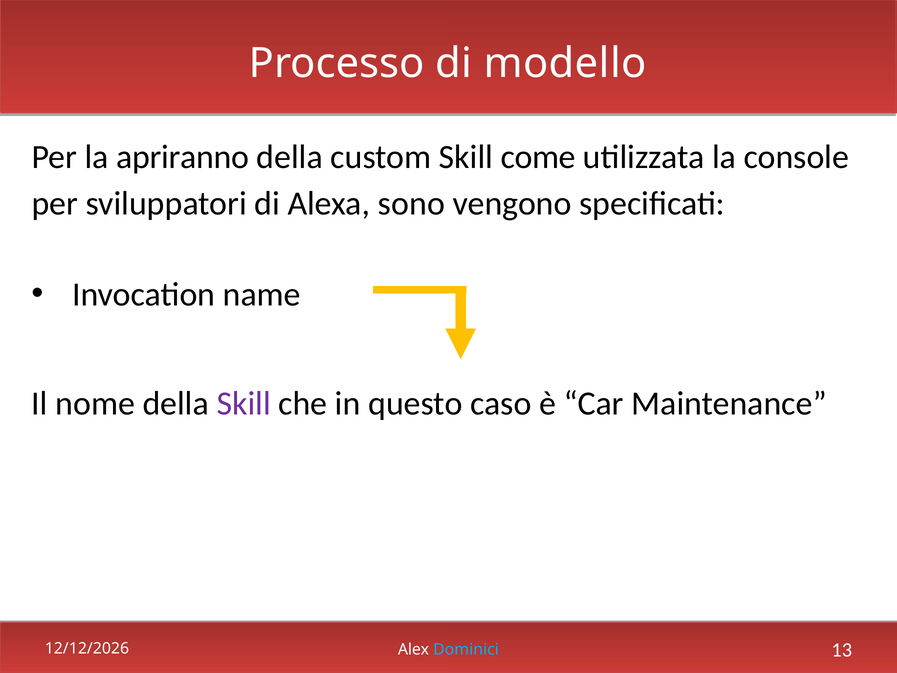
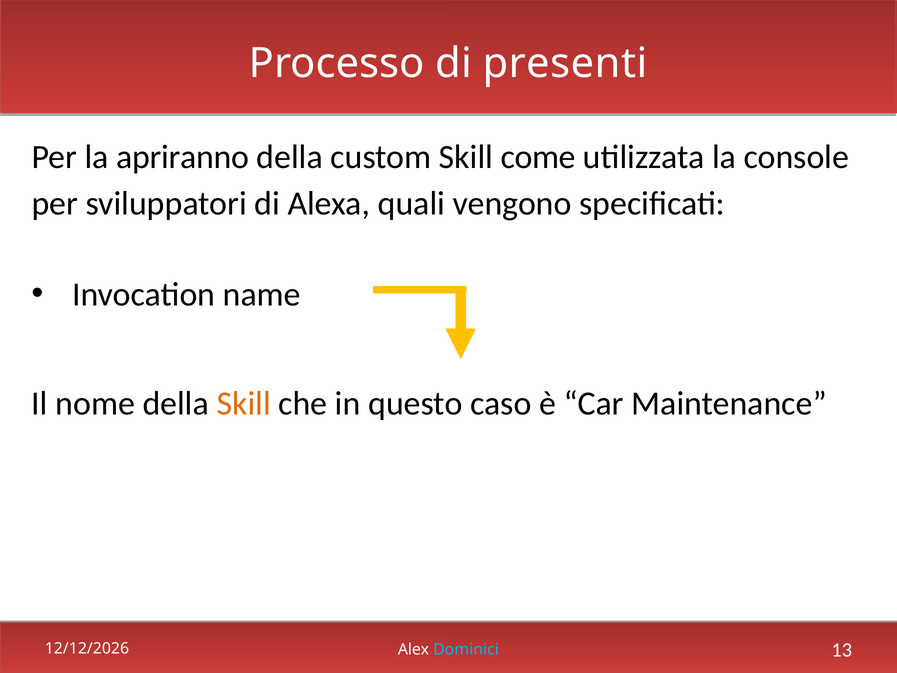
modello: modello -> presenti (565, 63)
sono: sono -> quali (411, 204)
Skill colour: purple -> orange (244, 404)
